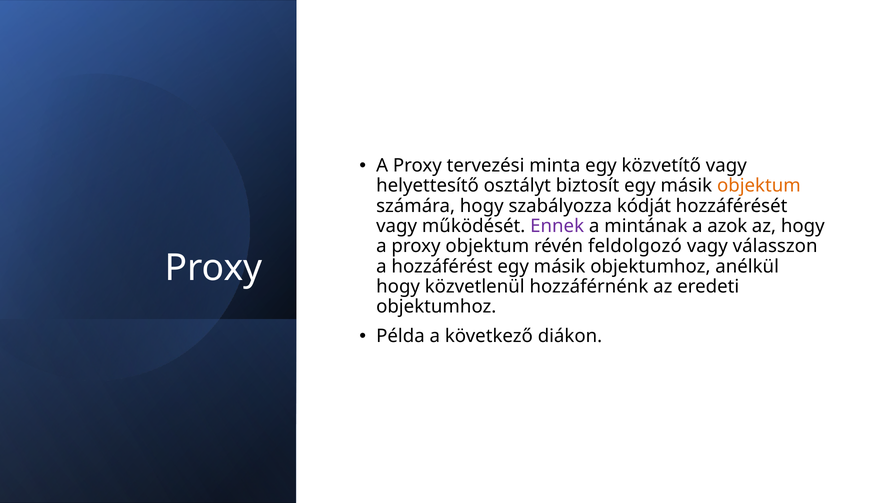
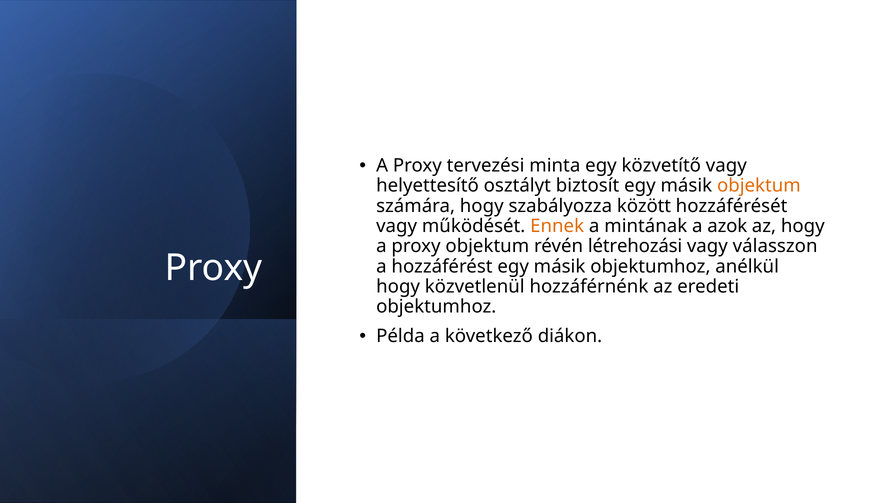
kódját: kódját -> között (644, 206)
Ennek colour: purple -> orange (557, 226)
feldolgozó: feldolgozó -> létrehozási (635, 246)
